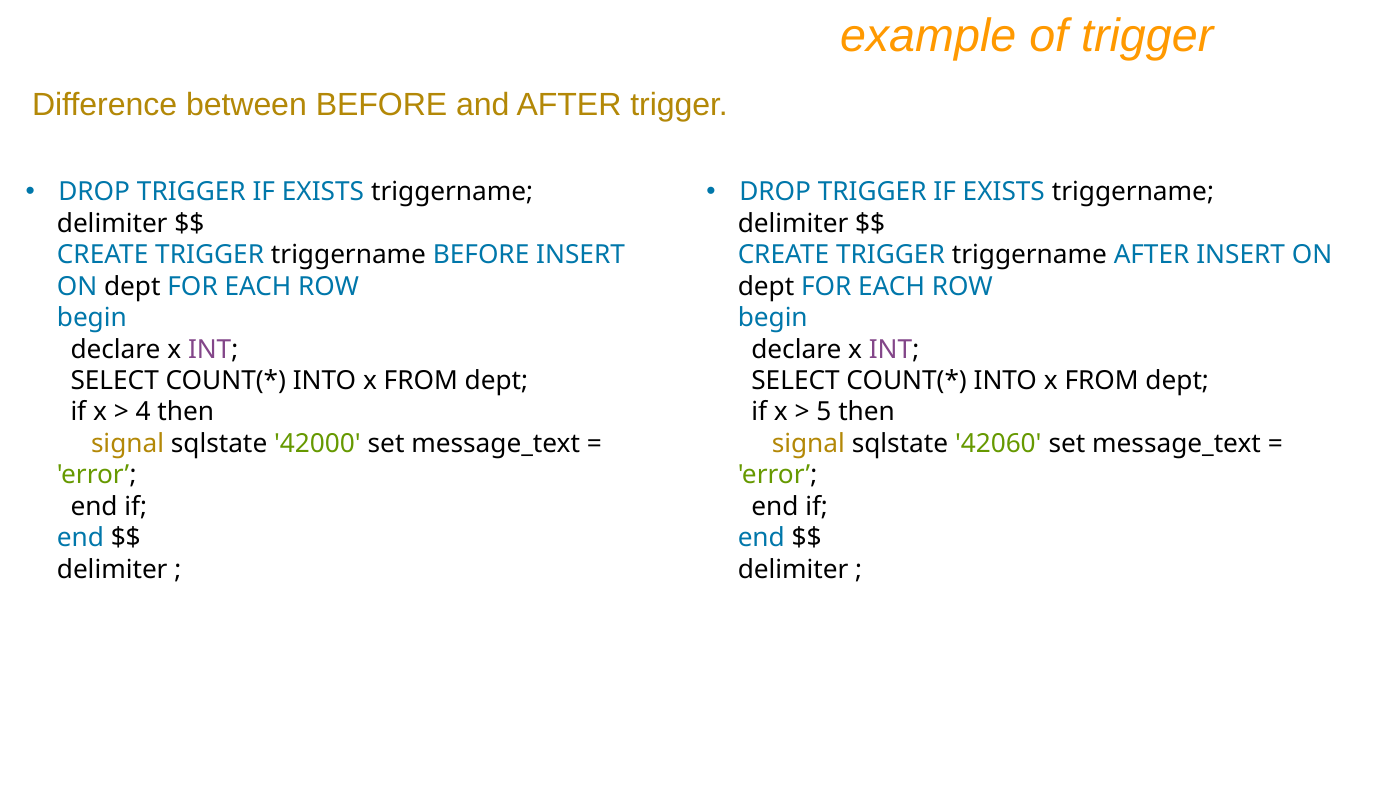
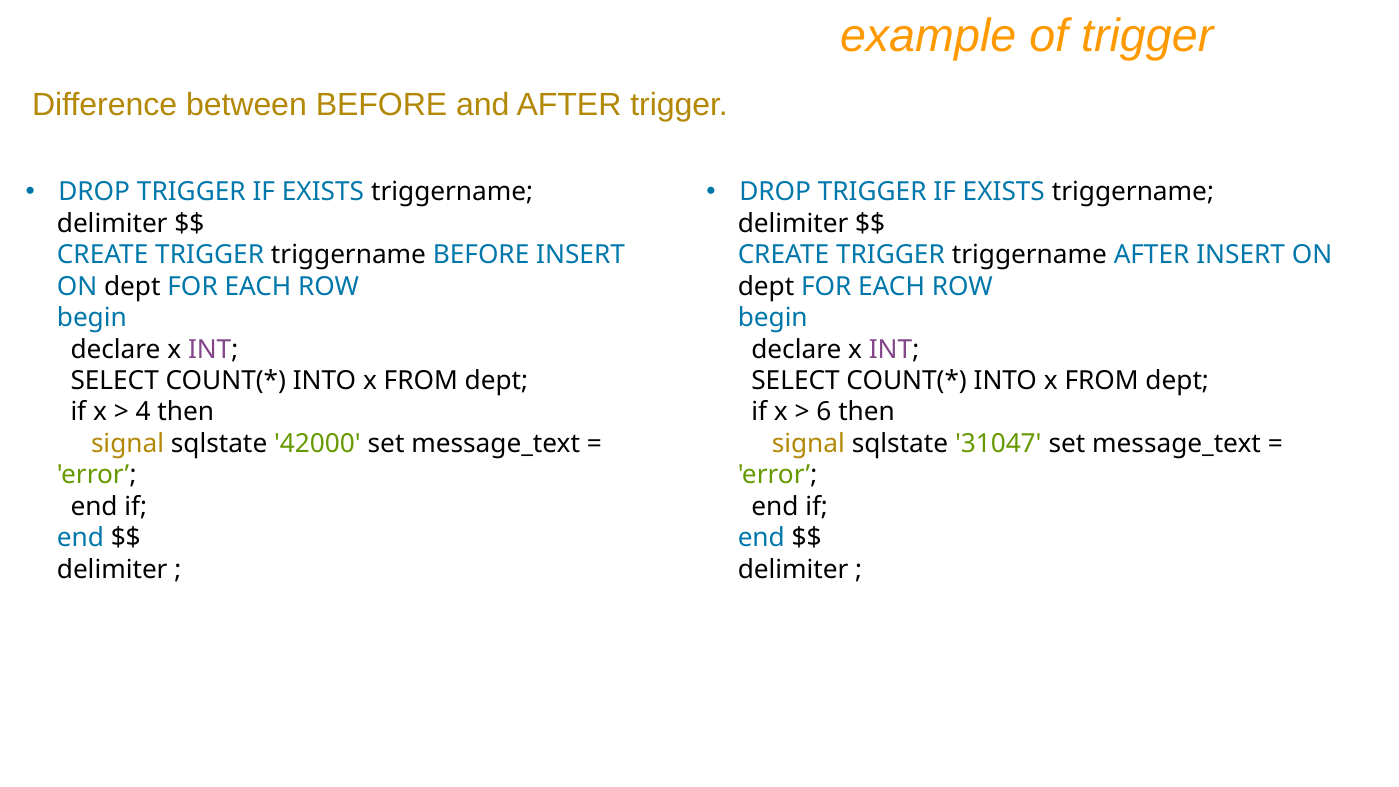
5: 5 -> 6 (824, 412)
42060: 42060 -> 31047 (998, 444)
